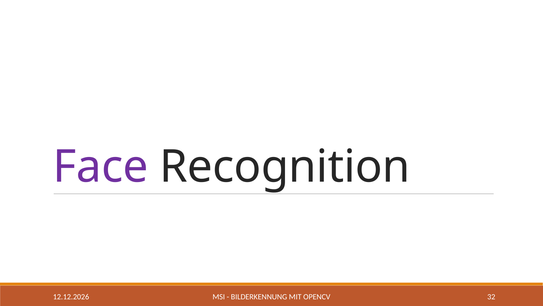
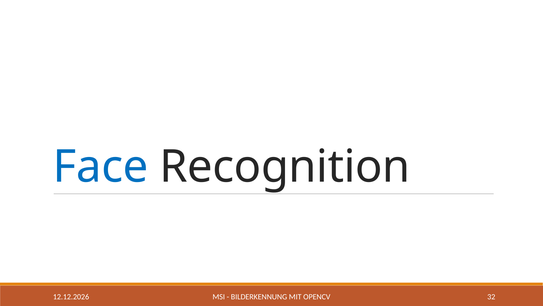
Face colour: purple -> blue (101, 166)
